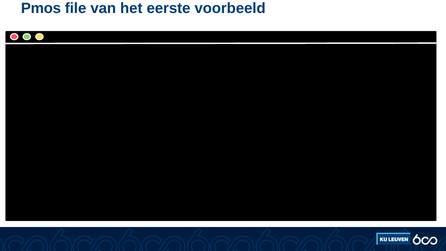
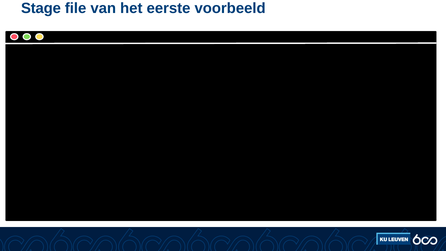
Pmos: Pmos -> Stage (41, 8)
